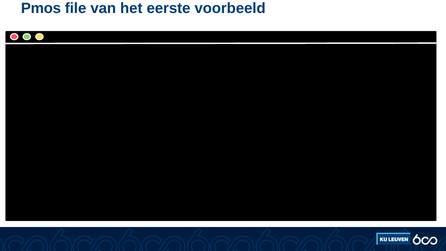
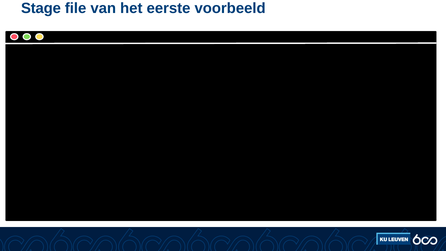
Pmos: Pmos -> Stage (41, 8)
